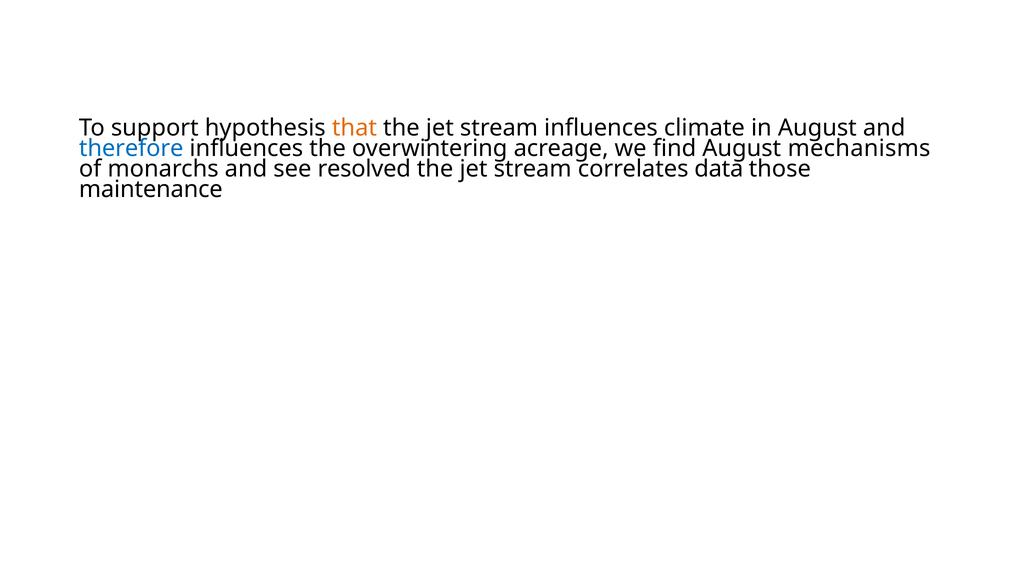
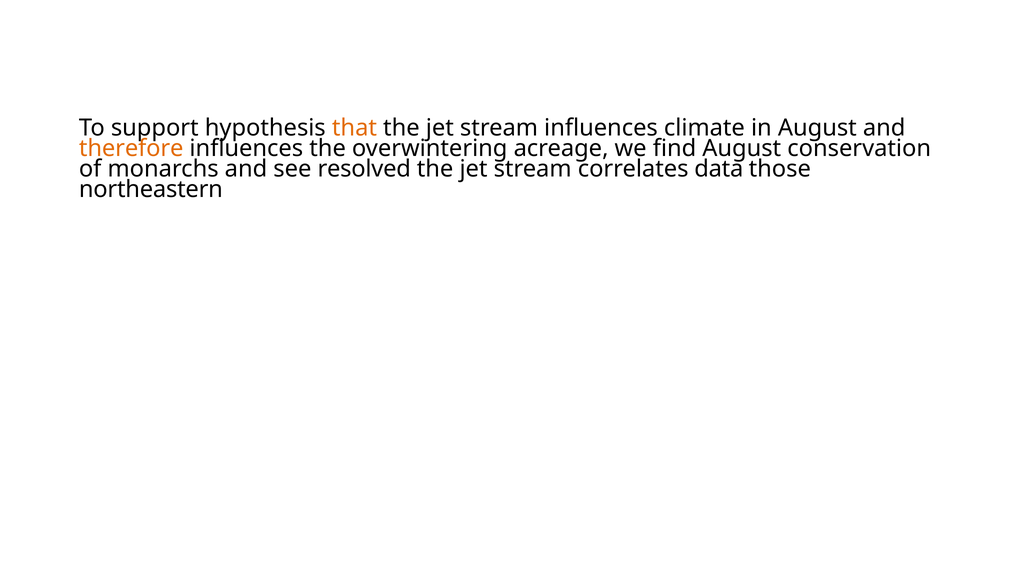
therefore colour: blue -> orange (131, 148)
mechanisms: mechanisms -> conservation (859, 148)
maintenance: maintenance -> northeastern (151, 189)
